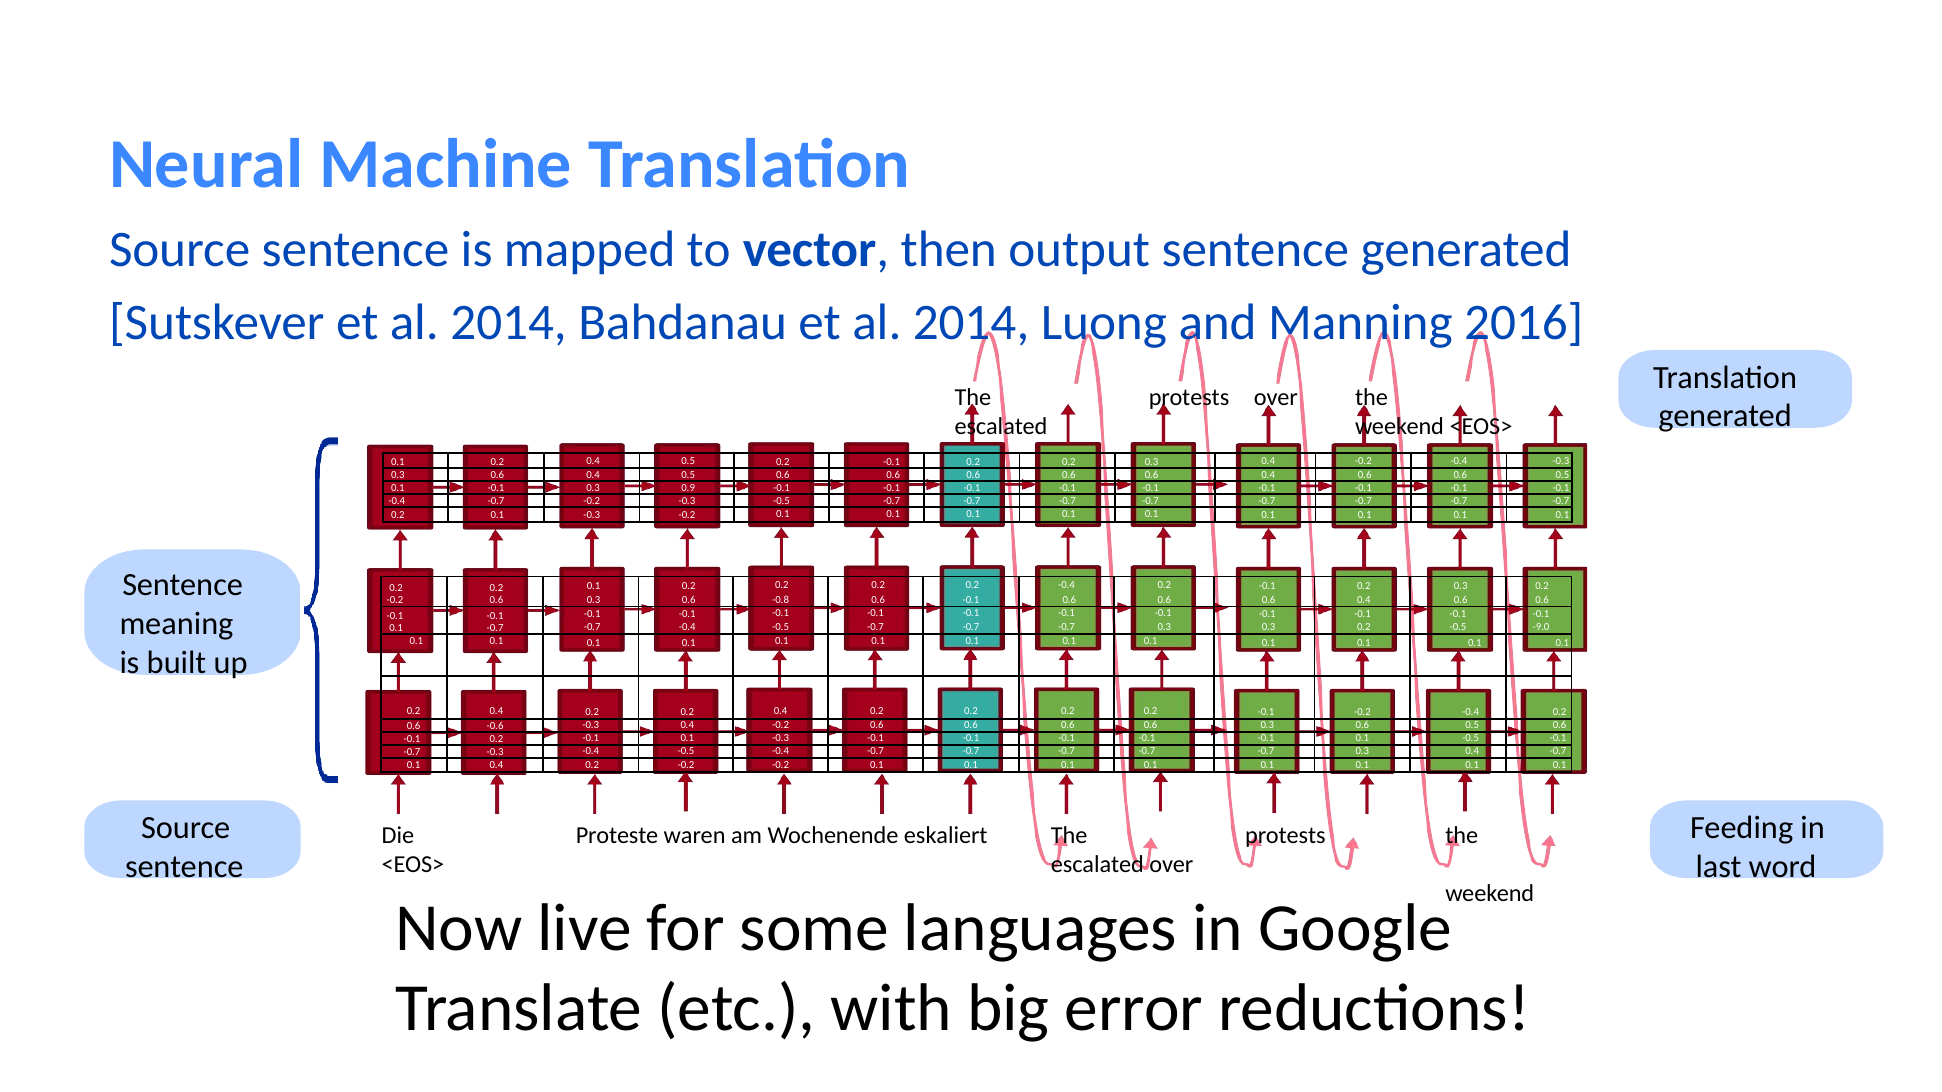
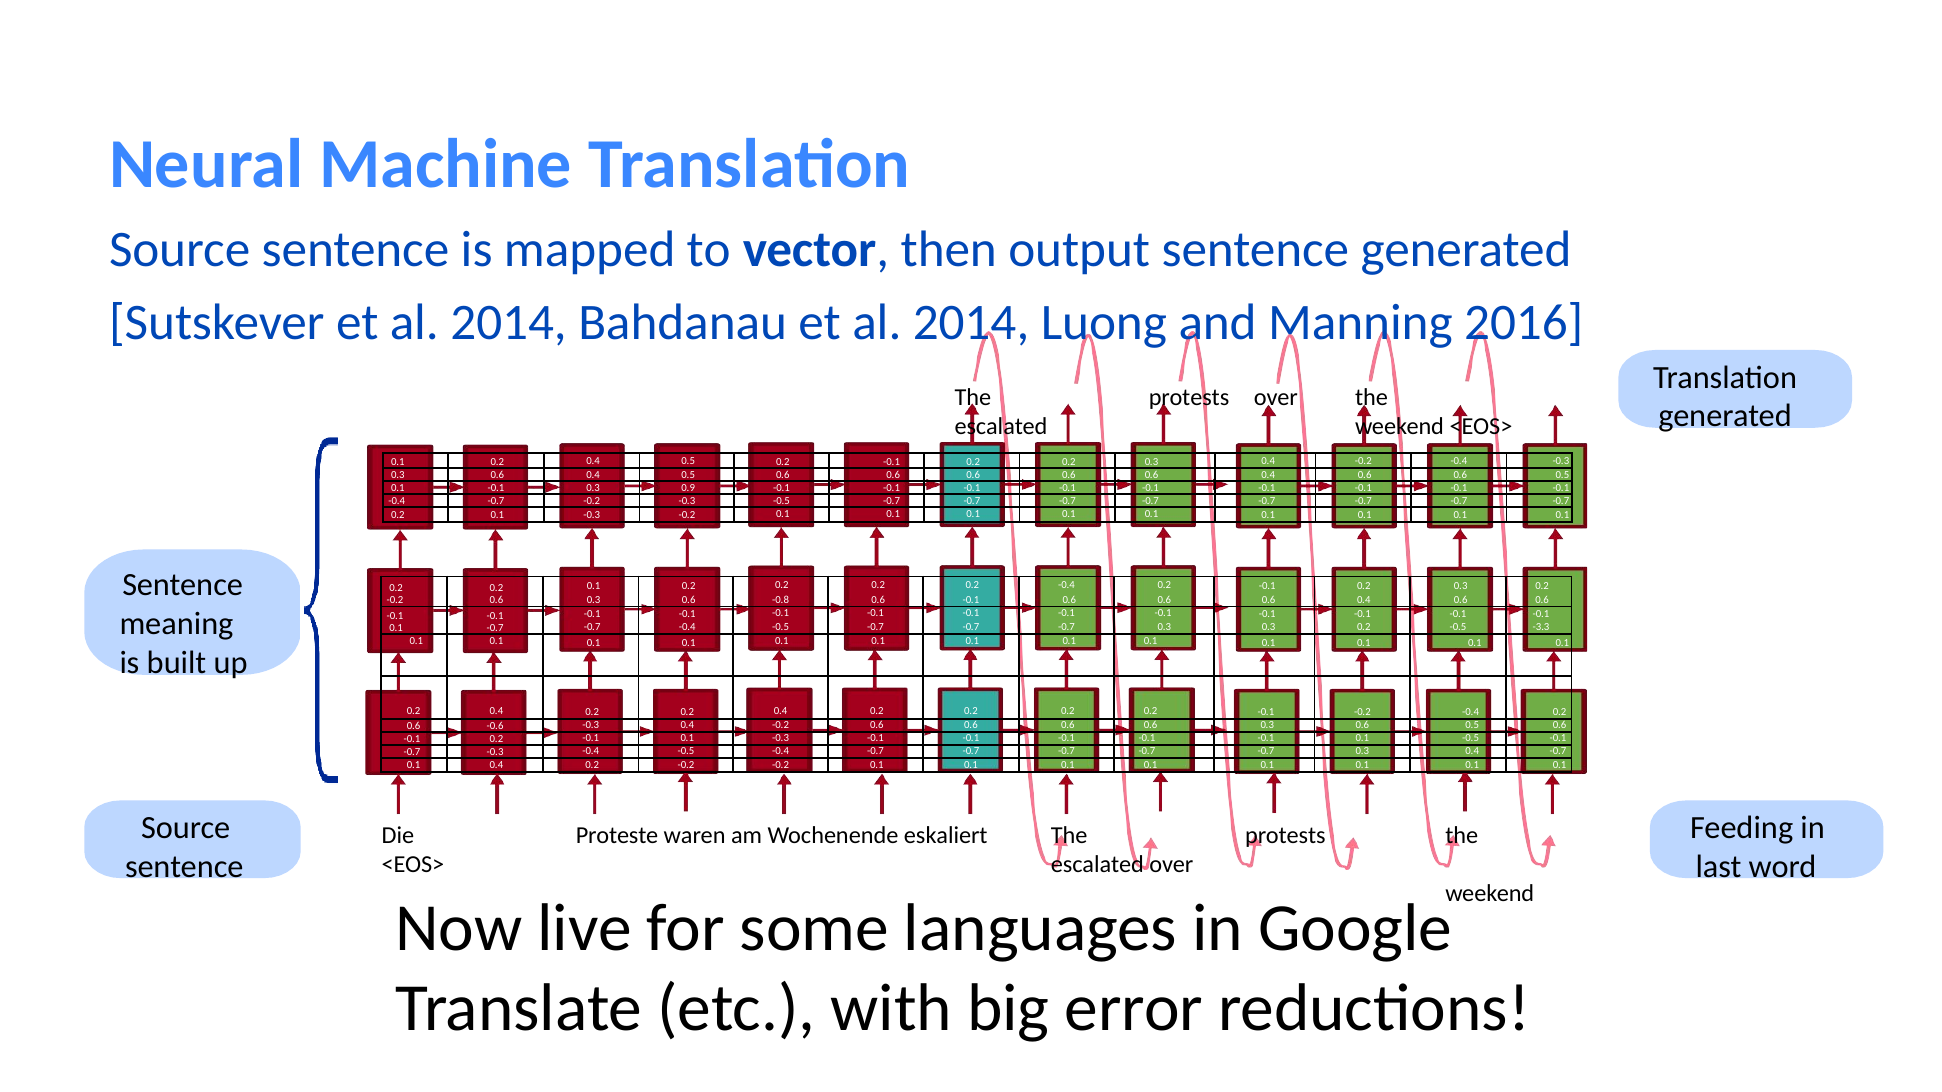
-9.0: -9.0 -> -3.3 (1541, 627)
